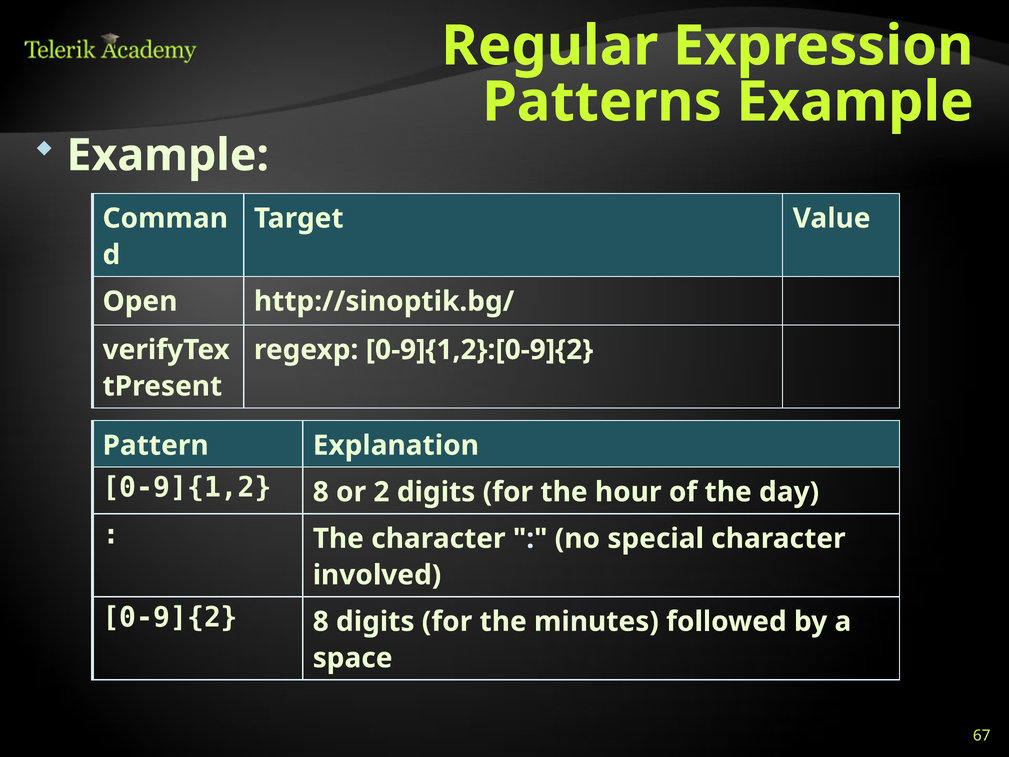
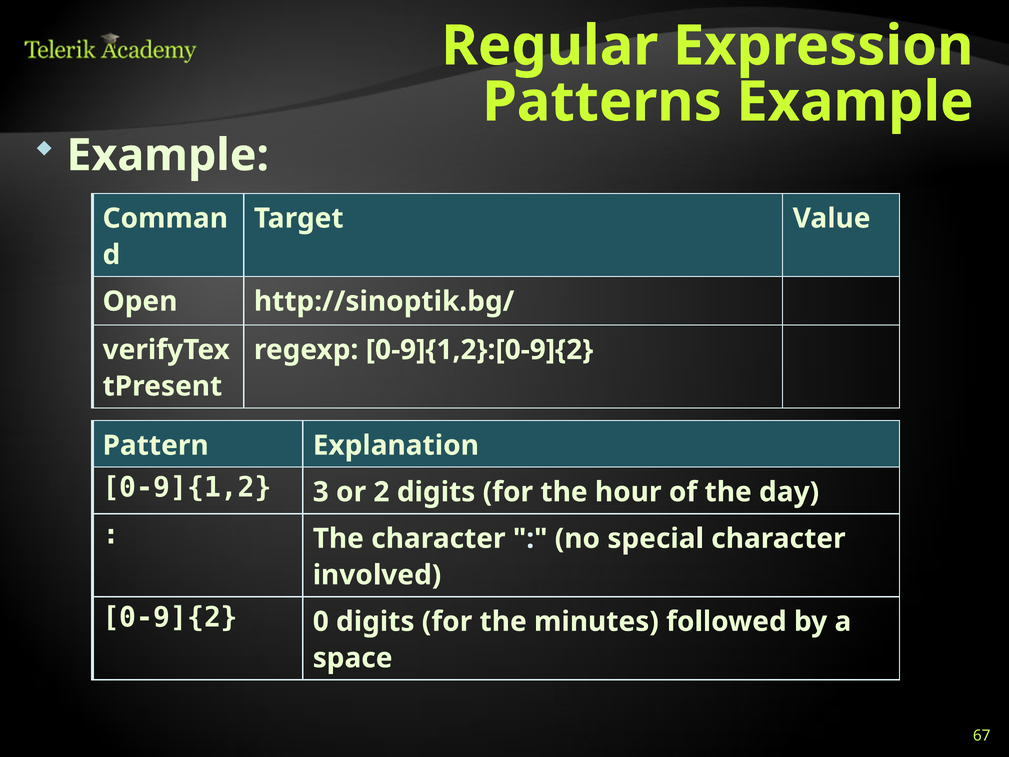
0-9]{1,2 8: 8 -> 3 (321, 492)
0-9]{2 8: 8 -> 0 (321, 621)
